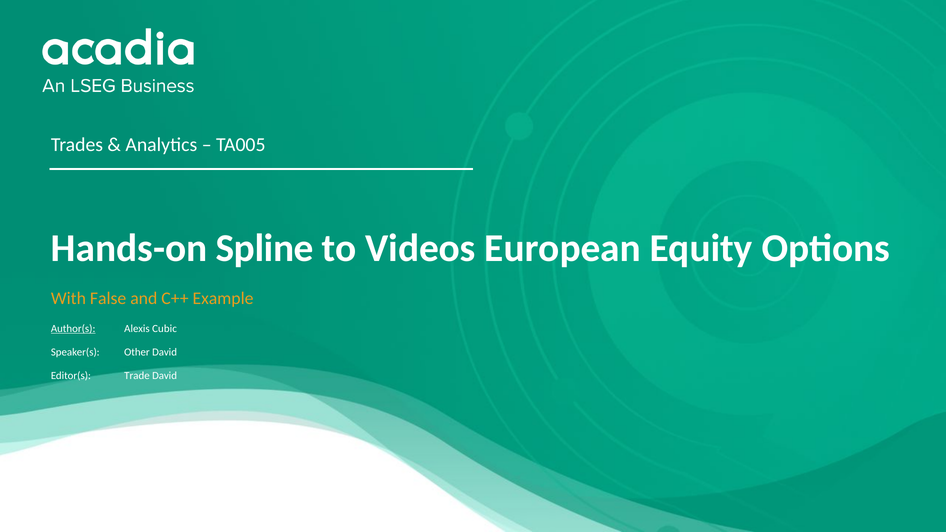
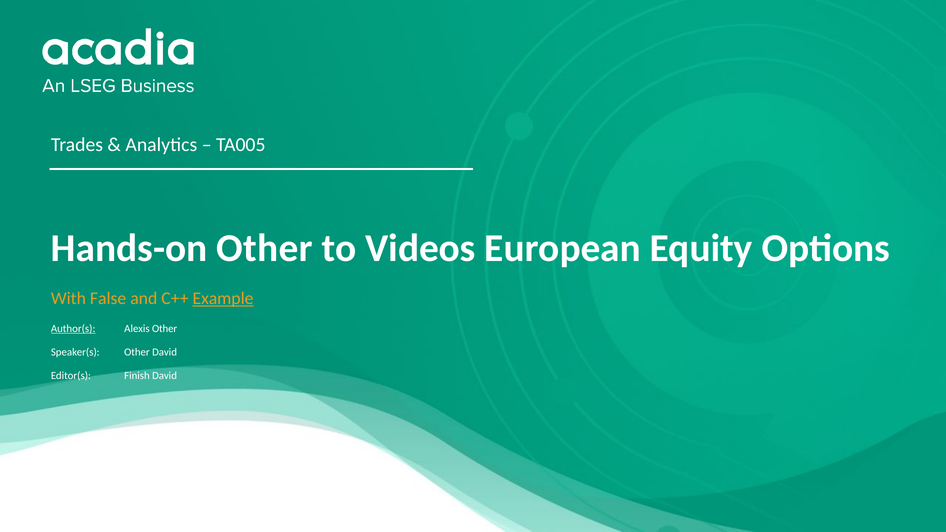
Hands-on Spline: Spline -> Other (264, 248)
Example underline: none -> present (223, 299)
Alexis Cubic: Cubic -> Other (165, 329)
Trade: Trade -> Finish (137, 376)
